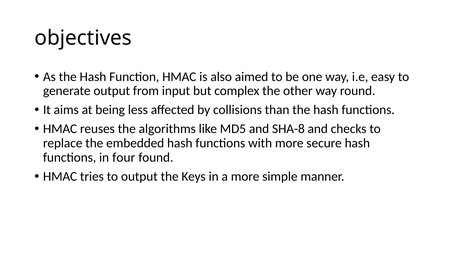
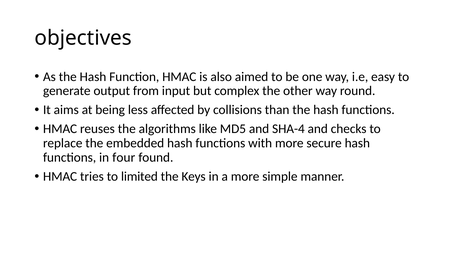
SHA-8: SHA-8 -> SHA-4 (288, 129)
to output: output -> limited (139, 176)
